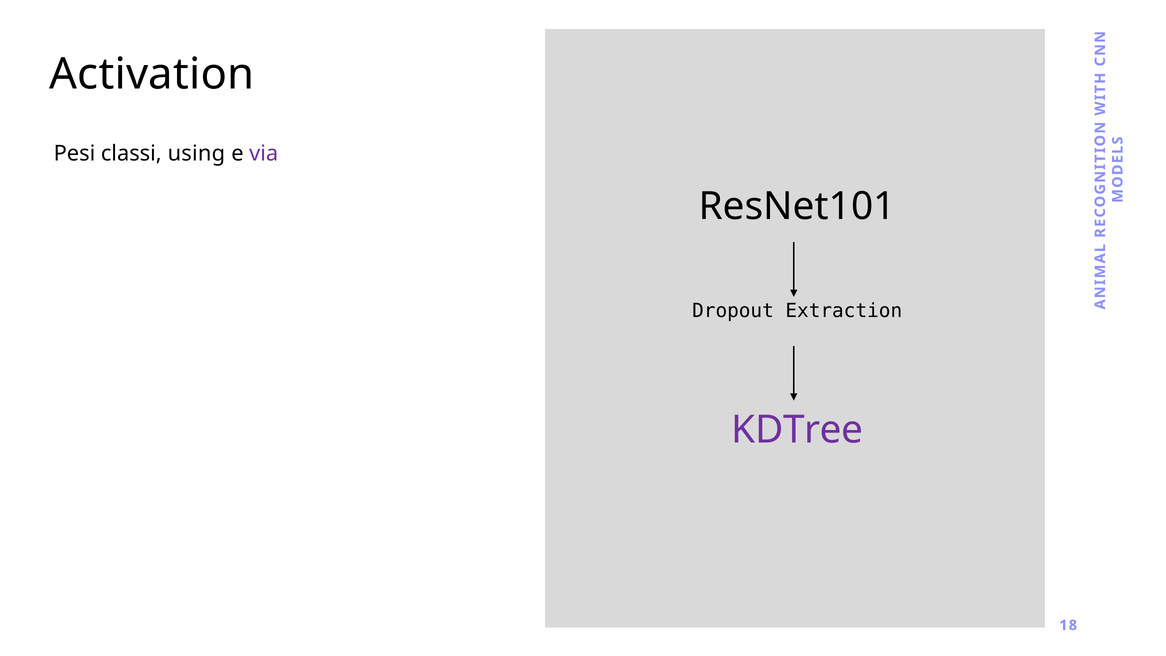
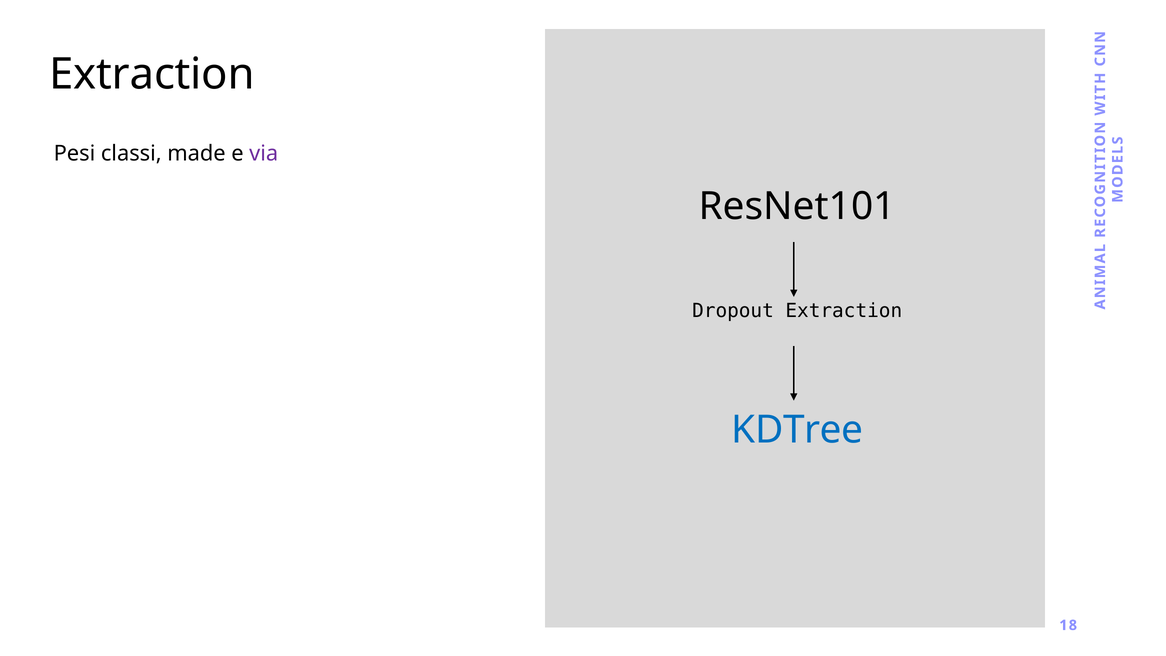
Activation: Activation -> Extraction (152, 75)
using: using -> made (197, 153)
KDTree colour: purple -> blue (797, 430)
